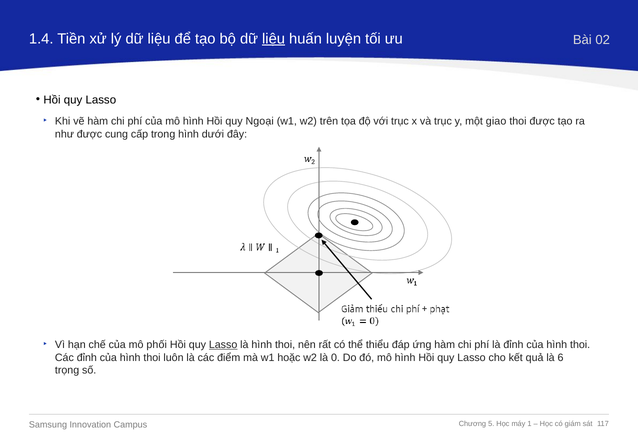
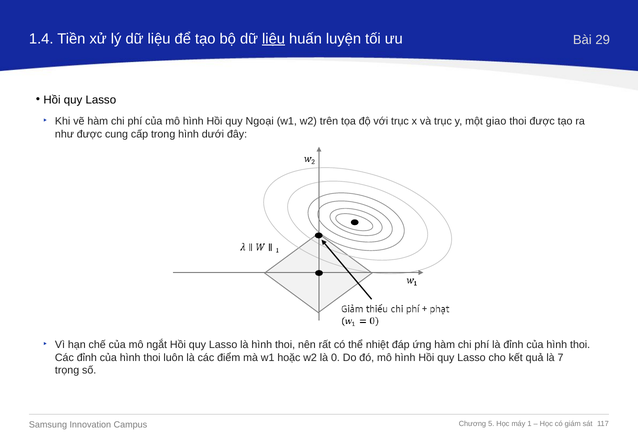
02: 02 -> 29 (603, 40)
phối: phối -> ngắt (157, 345)
Lasso underline: present -> none (223, 345)
thiểu: thiểu -> nhiệt (377, 345)
6: 6 -> 7 (561, 357)
